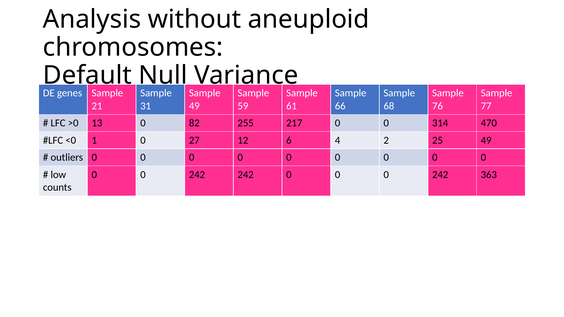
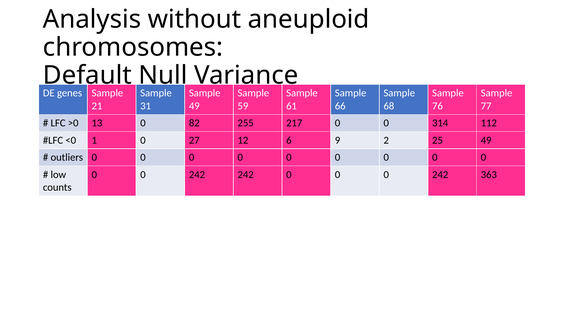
470: 470 -> 112 (489, 123)
4: 4 -> 9 (338, 140)
